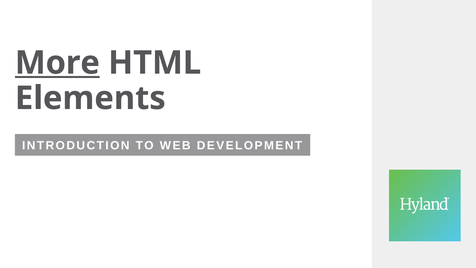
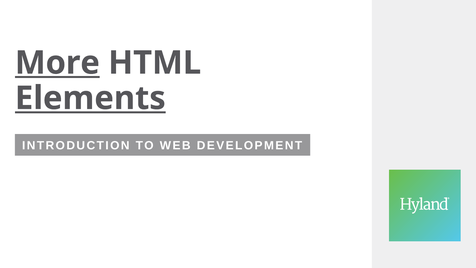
Elements underline: none -> present (90, 98)
